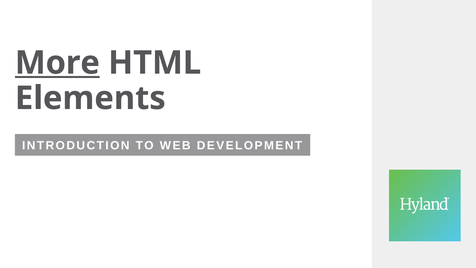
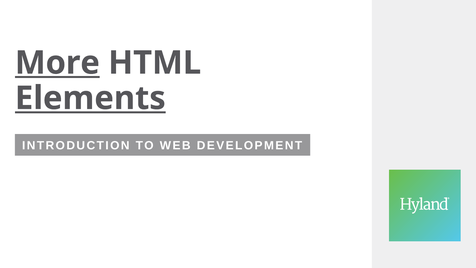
Elements underline: none -> present (90, 98)
